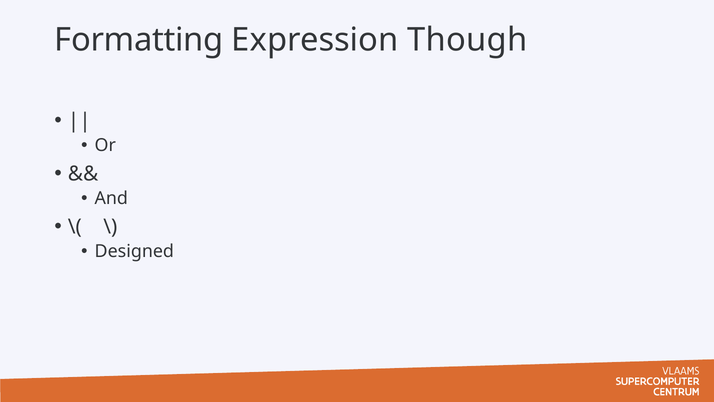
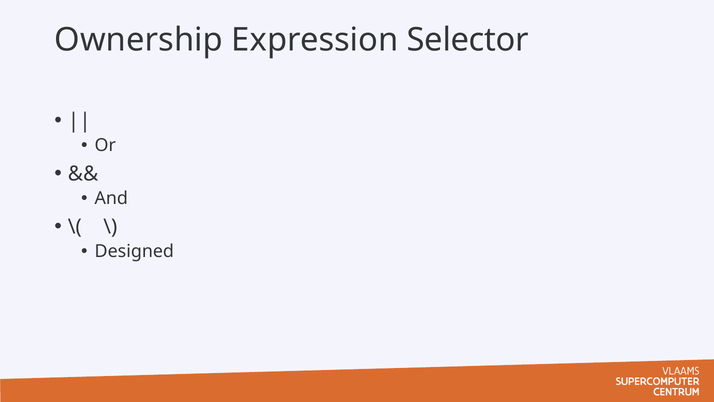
Formatting: Formatting -> Ownership (139, 40)
Though: Though -> Selector (468, 40)
